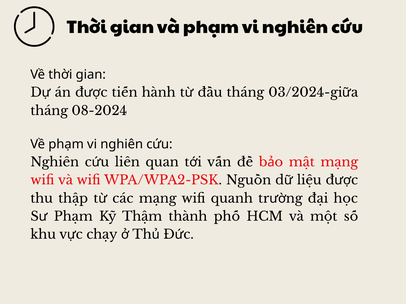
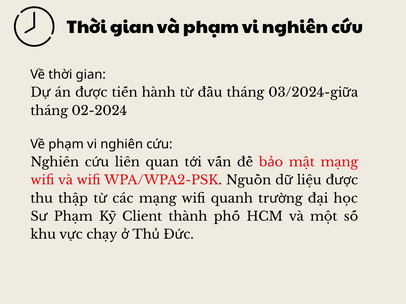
08-2024: 08-2024 -> 02-2024 (99, 111)
Thậm: Thậm -> Client (142, 217)
